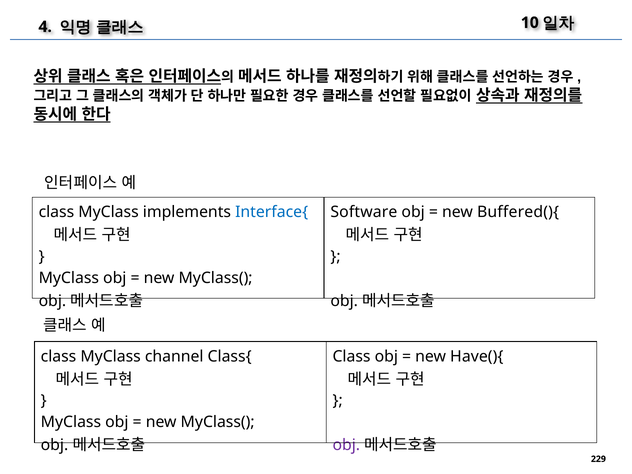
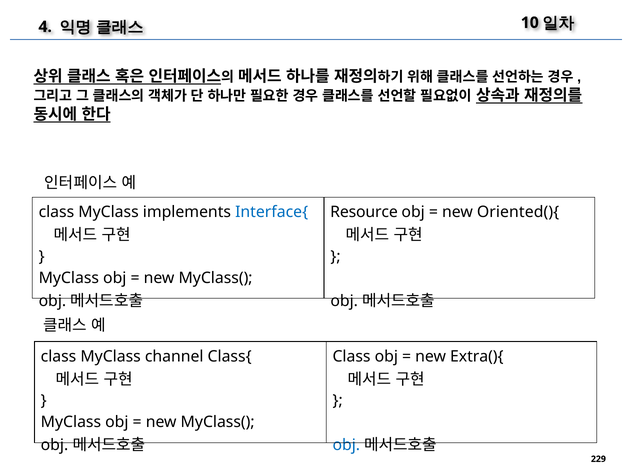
Software: Software -> Resource (364, 212)
Buffered(){: Buffered(){ -> Oriented(){ (518, 212)
Have(){: Have(){ -> Extra(){ (477, 356)
obj colour: purple -> blue (346, 445)
